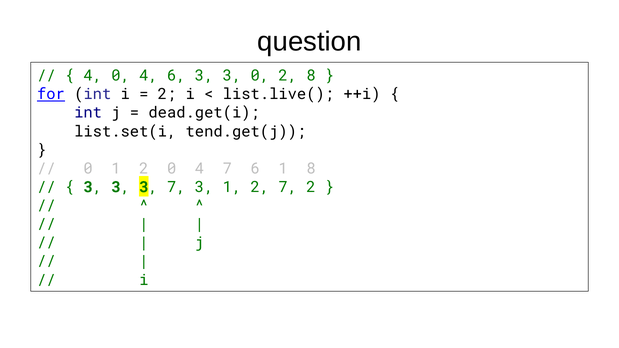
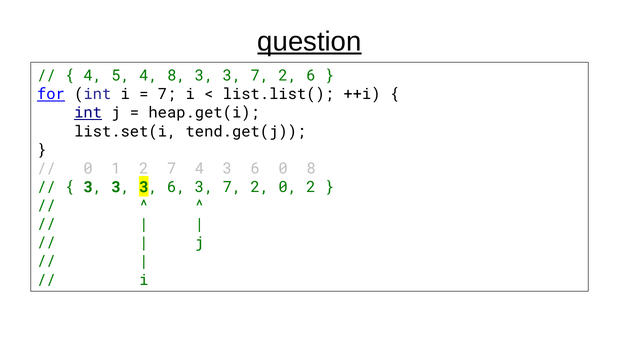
question underline: none -> present (309, 42)
4 0: 0 -> 5 (121, 76)
4 6: 6 -> 8 (176, 76)
3 3 0: 0 -> 7 (260, 76)
2 8: 8 -> 6 (311, 76)
2: 2 -> 7 (167, 94)
list.live(: list.live( -> list.list( (278, 94)
int underline: none -> present (88, 113)
dead.get(i: dead.get(i -> heap.get(i (204, 113)
0: 0 -> 7 (172, 169)
4 7: 7 -> 3 (227, 169)
6 1: 1 -> 0 (283, 169)
3 3 7: 7 -> 6 (176, 187)
1: 1 -> 7 (232, 187)
2 7: 7 -> 0 (288, 187)
